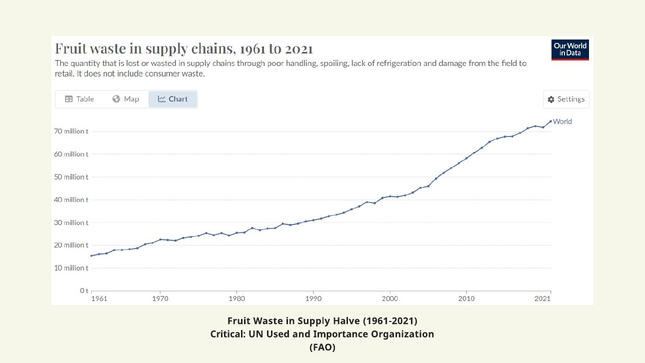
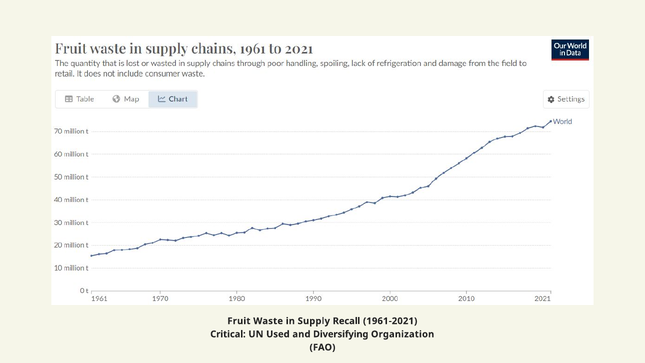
Halve: Halve -> Recall (347, 321)
Importance: Importance -> Diversifying (341, 334)
